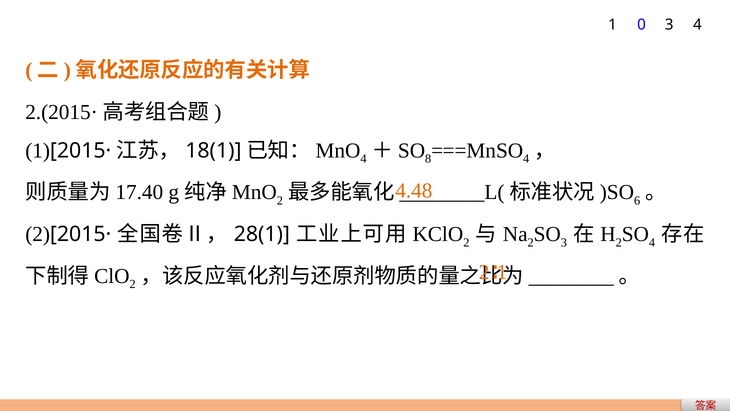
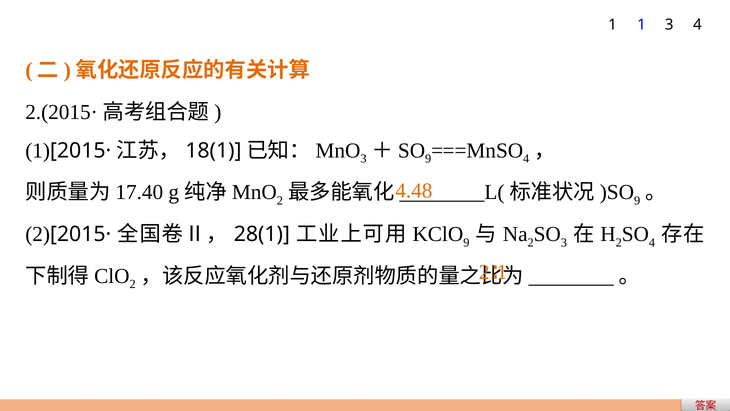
1 0: 0 -> 1 (642, 25)
4: 4 -> 3 (363, 159)
8: 8 -> 9 (428, 159)
6: 6 -> 9 (637, 201)
2: 2 -> 9 (466, 242)
